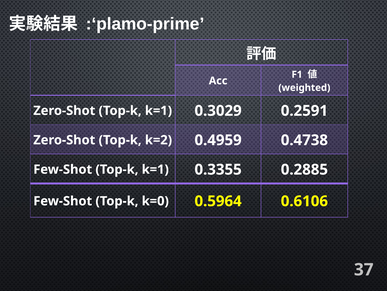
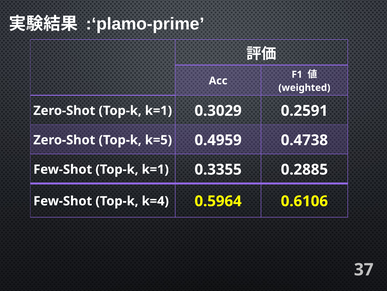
k=2: k=2 -> k=5 (158, 140)
k=0: k=0 -> k=4 (155, 201)
